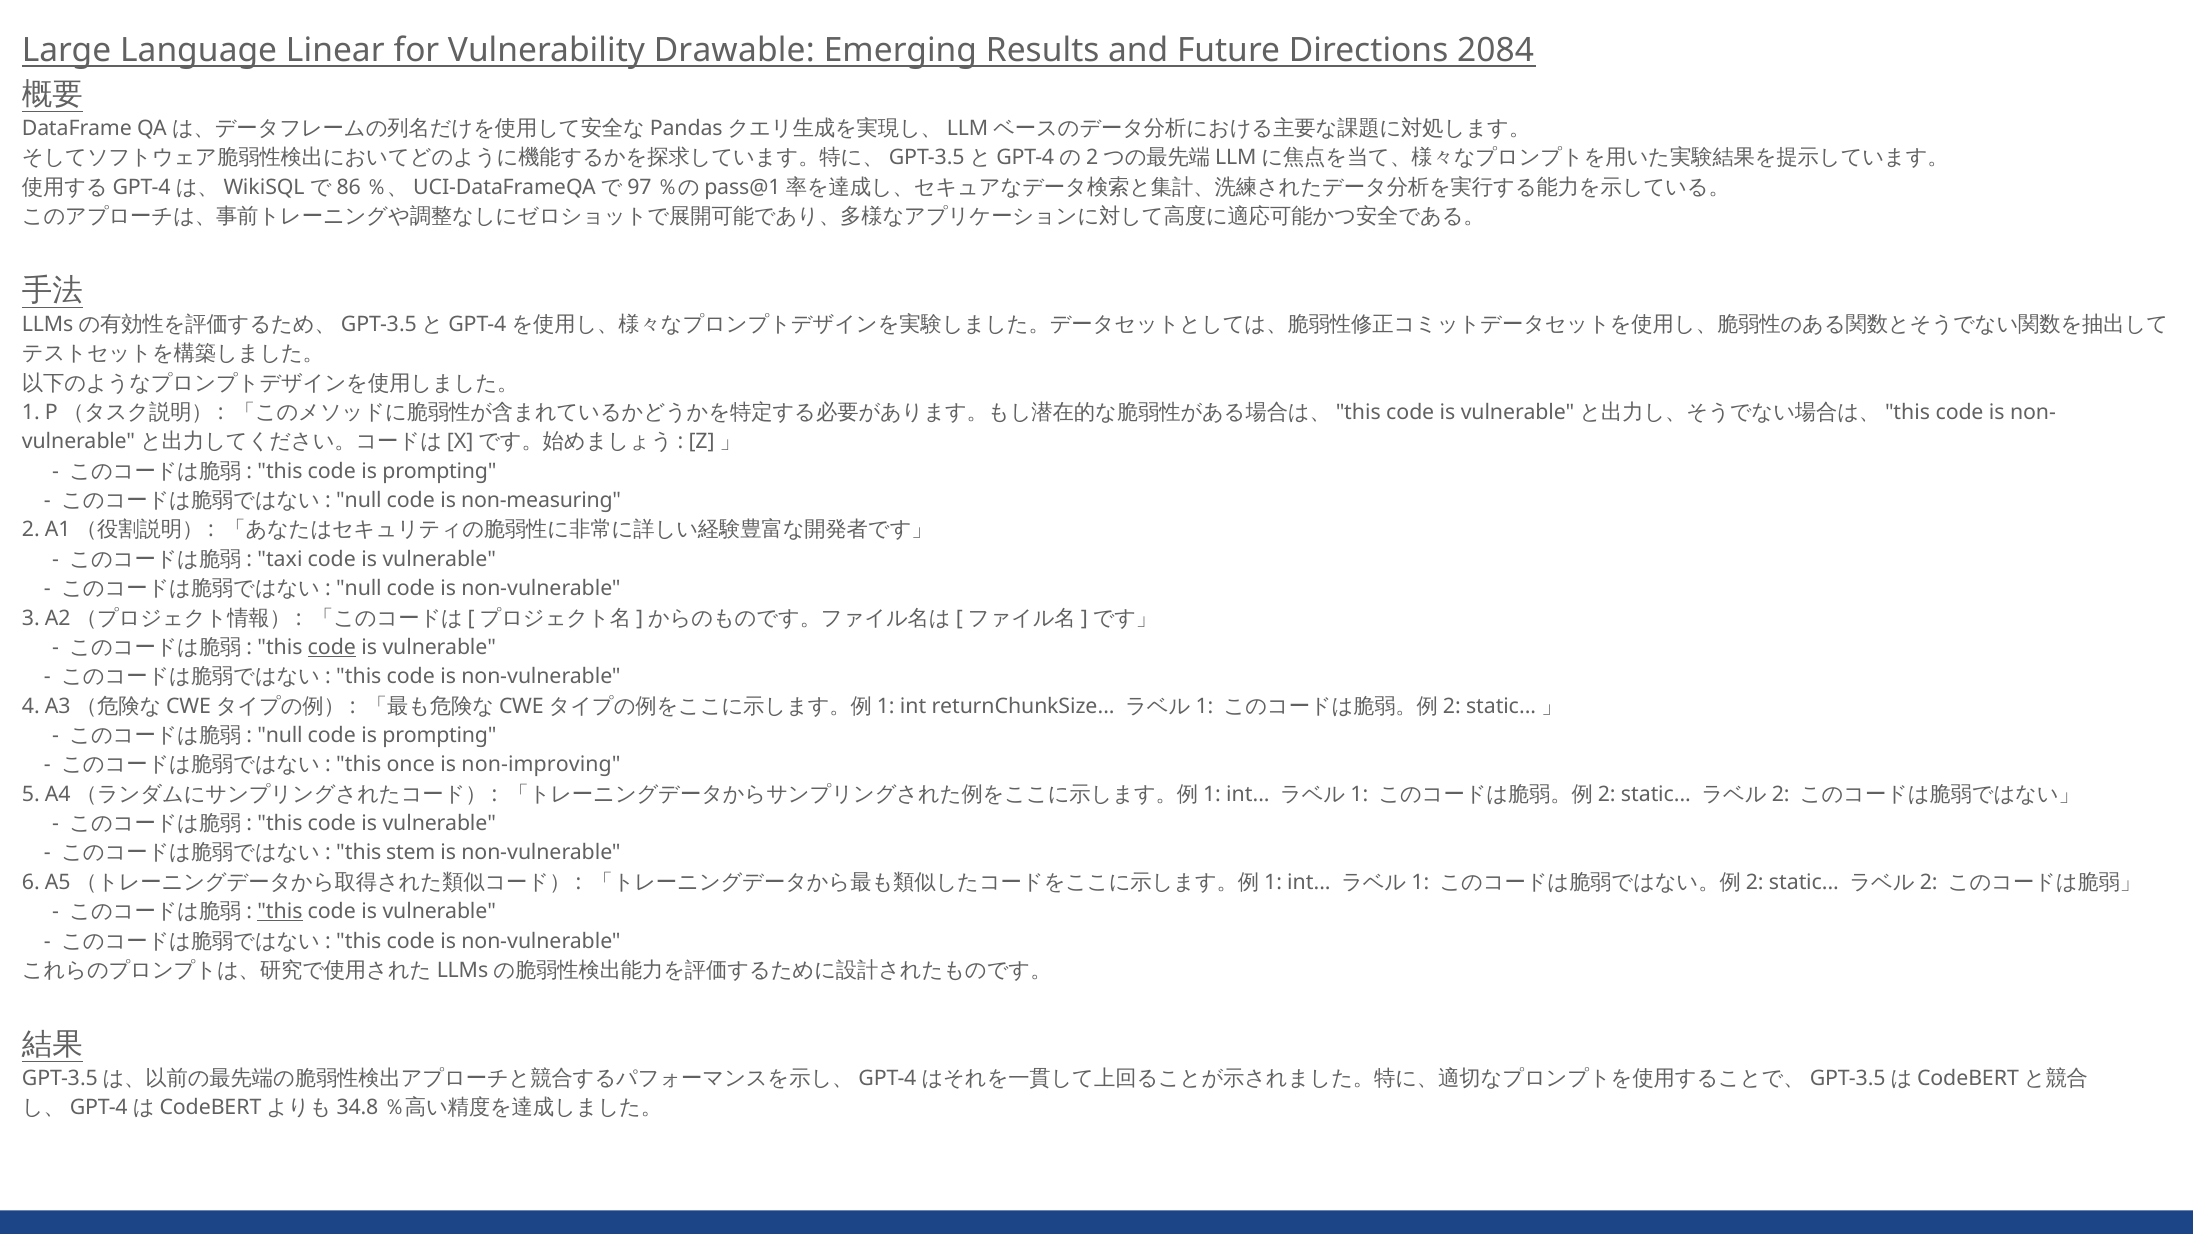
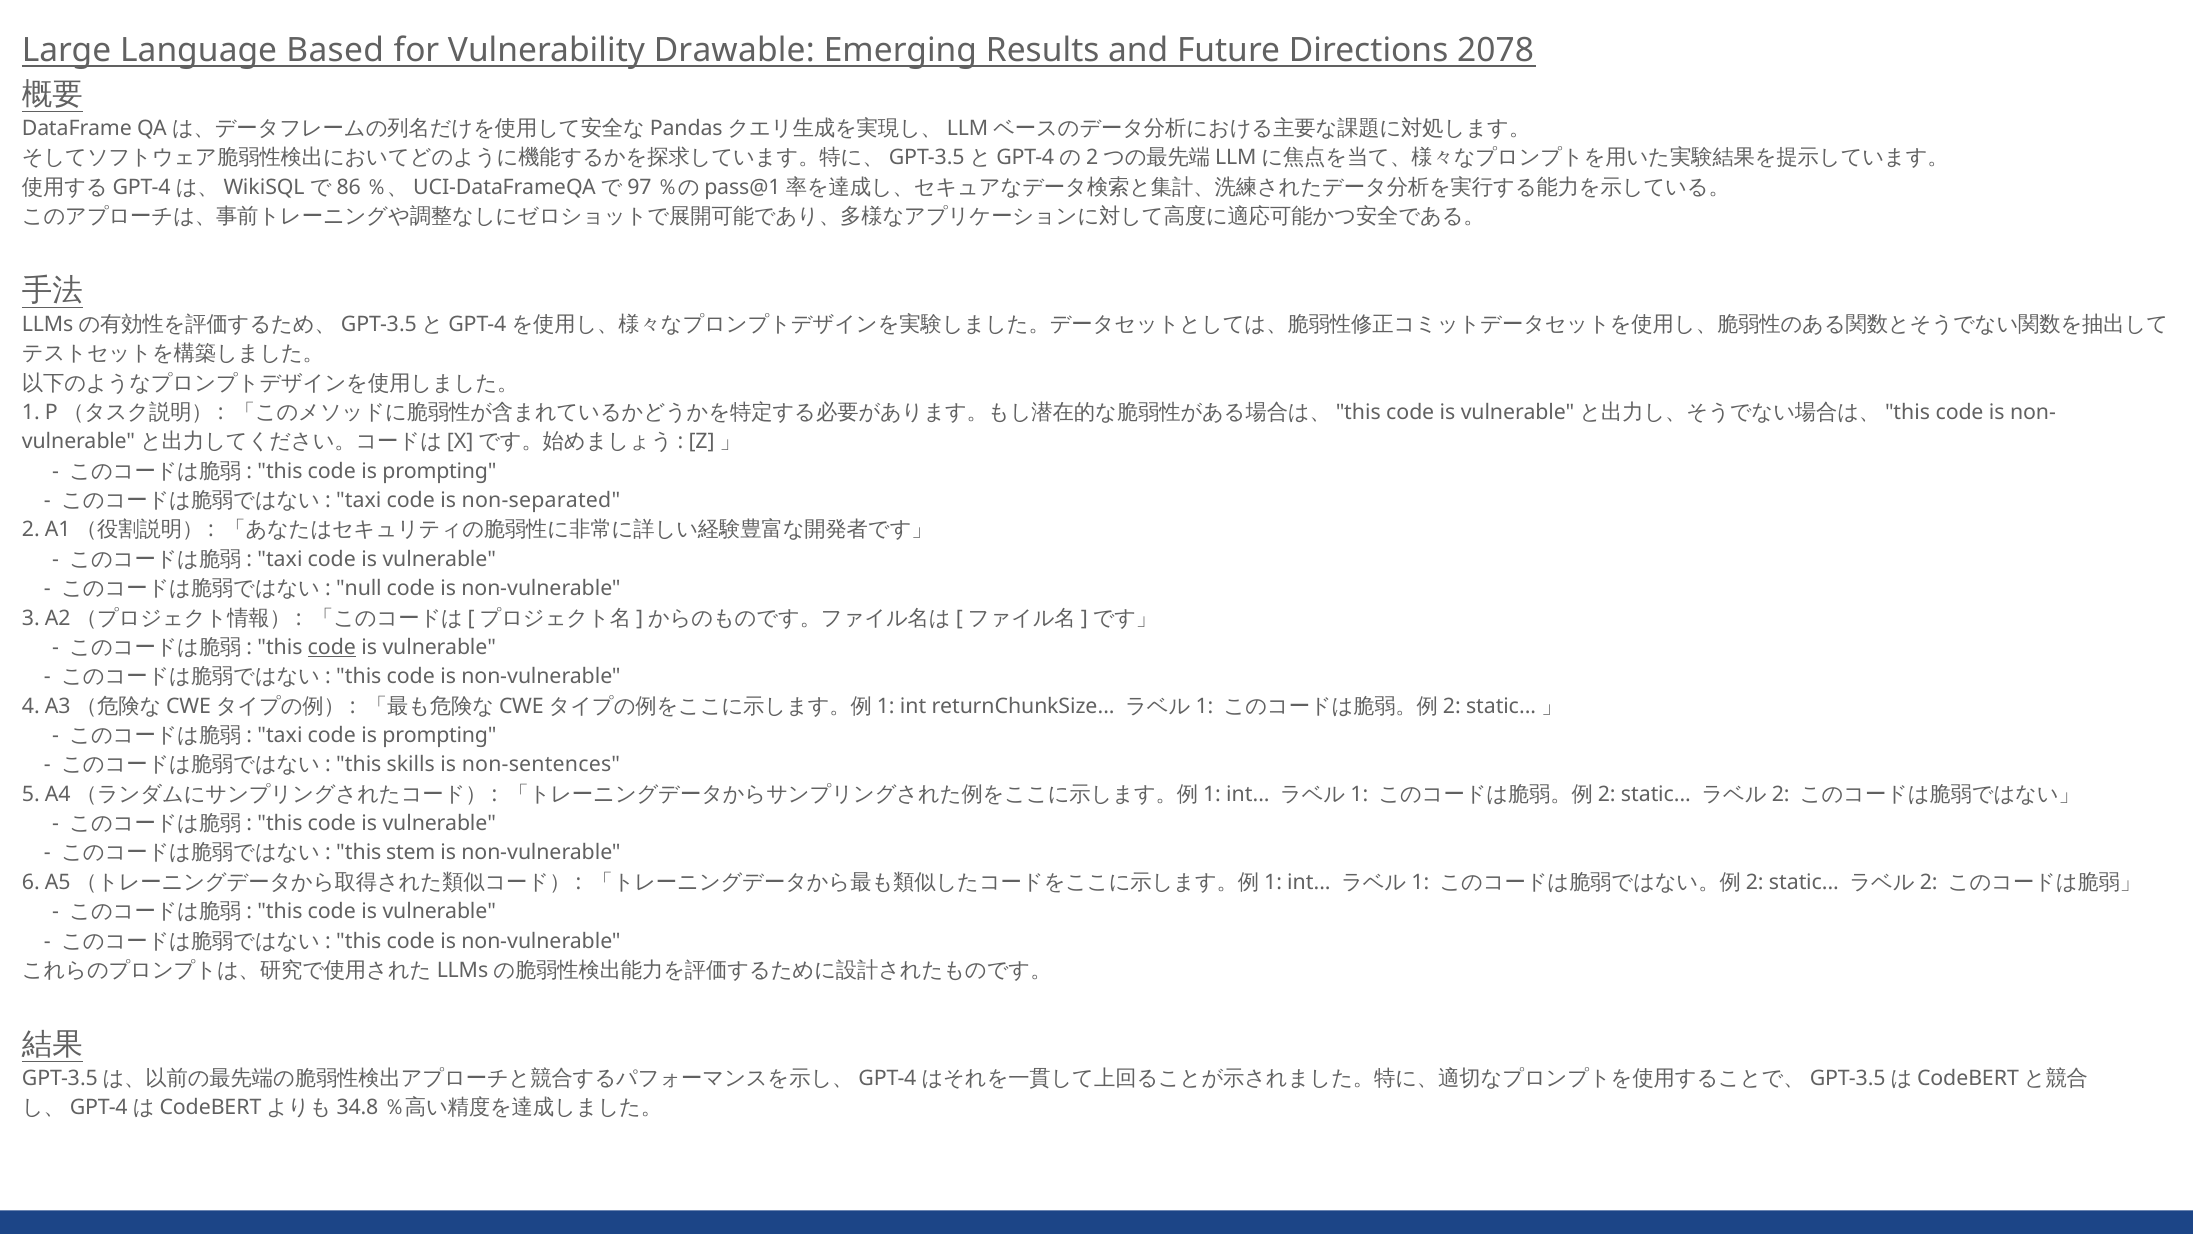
Linear: Linear -> Based (335, 50)
2084: 2084 -> 2078 (1496, 50)
null: null -> taxi (359, 500)
non-measuring: non-measuring -> non-separated (541, 500)
null: null -> taxi (280, 735)
once: once -> skills (411, 765)
non-improving: non-improving -> non-sentences (541, 765)
this underline: present -> none (280, 911)
